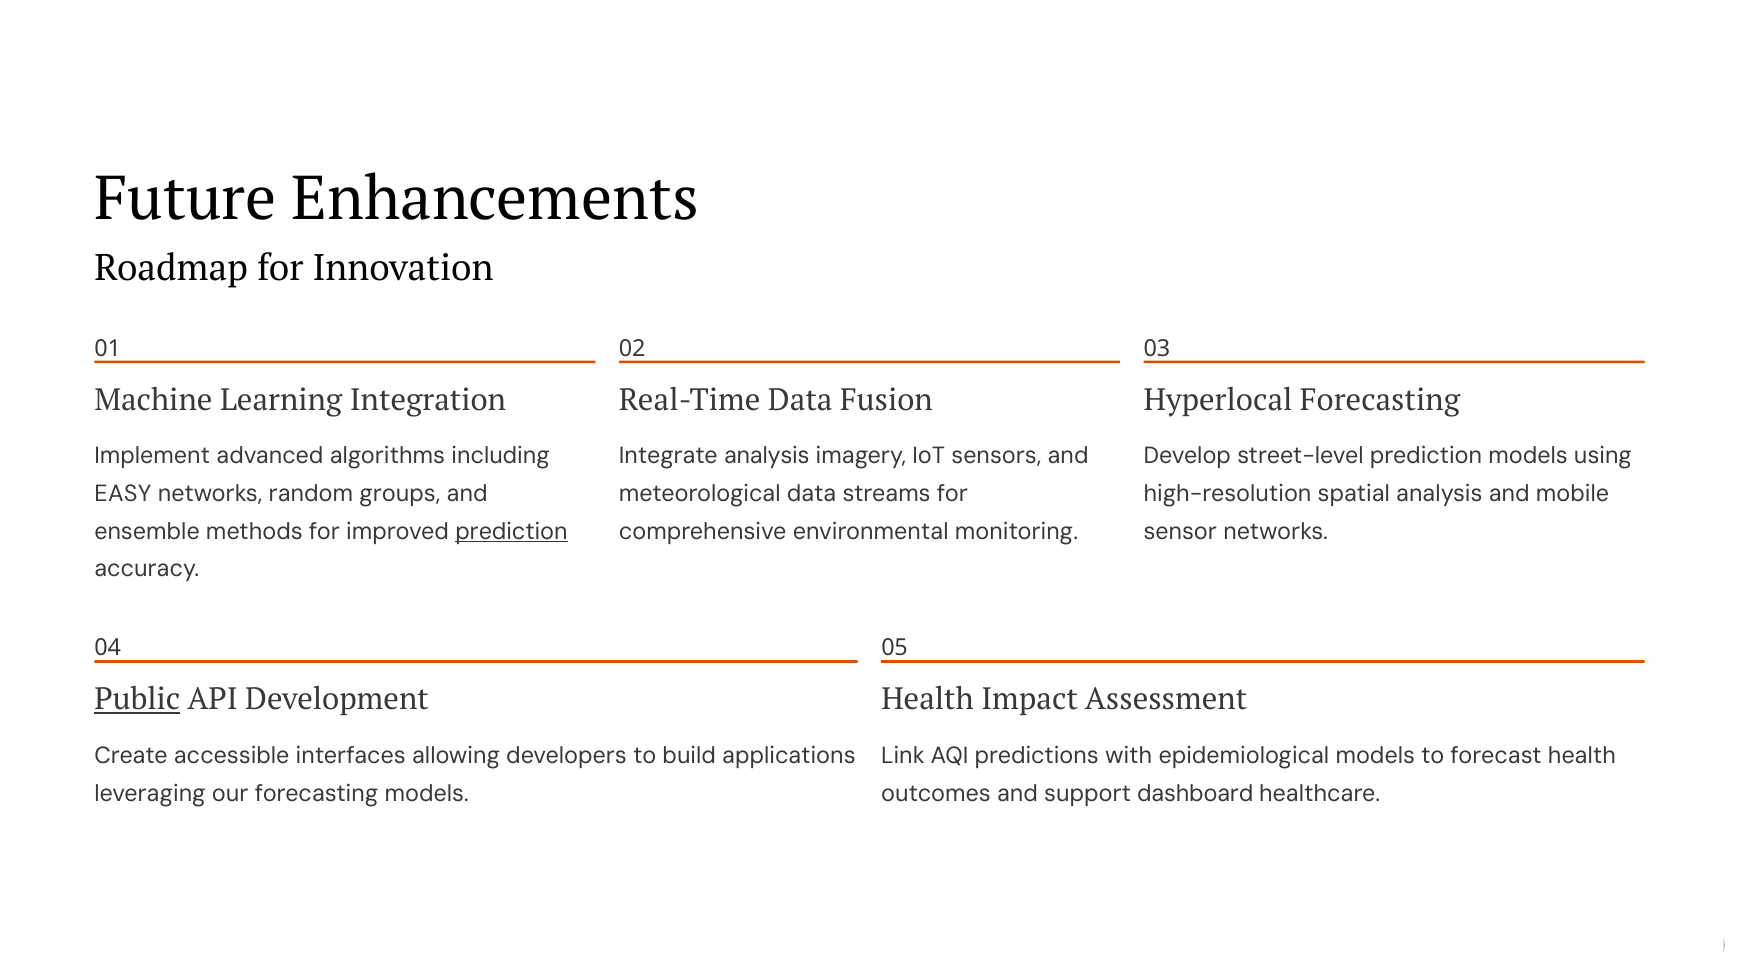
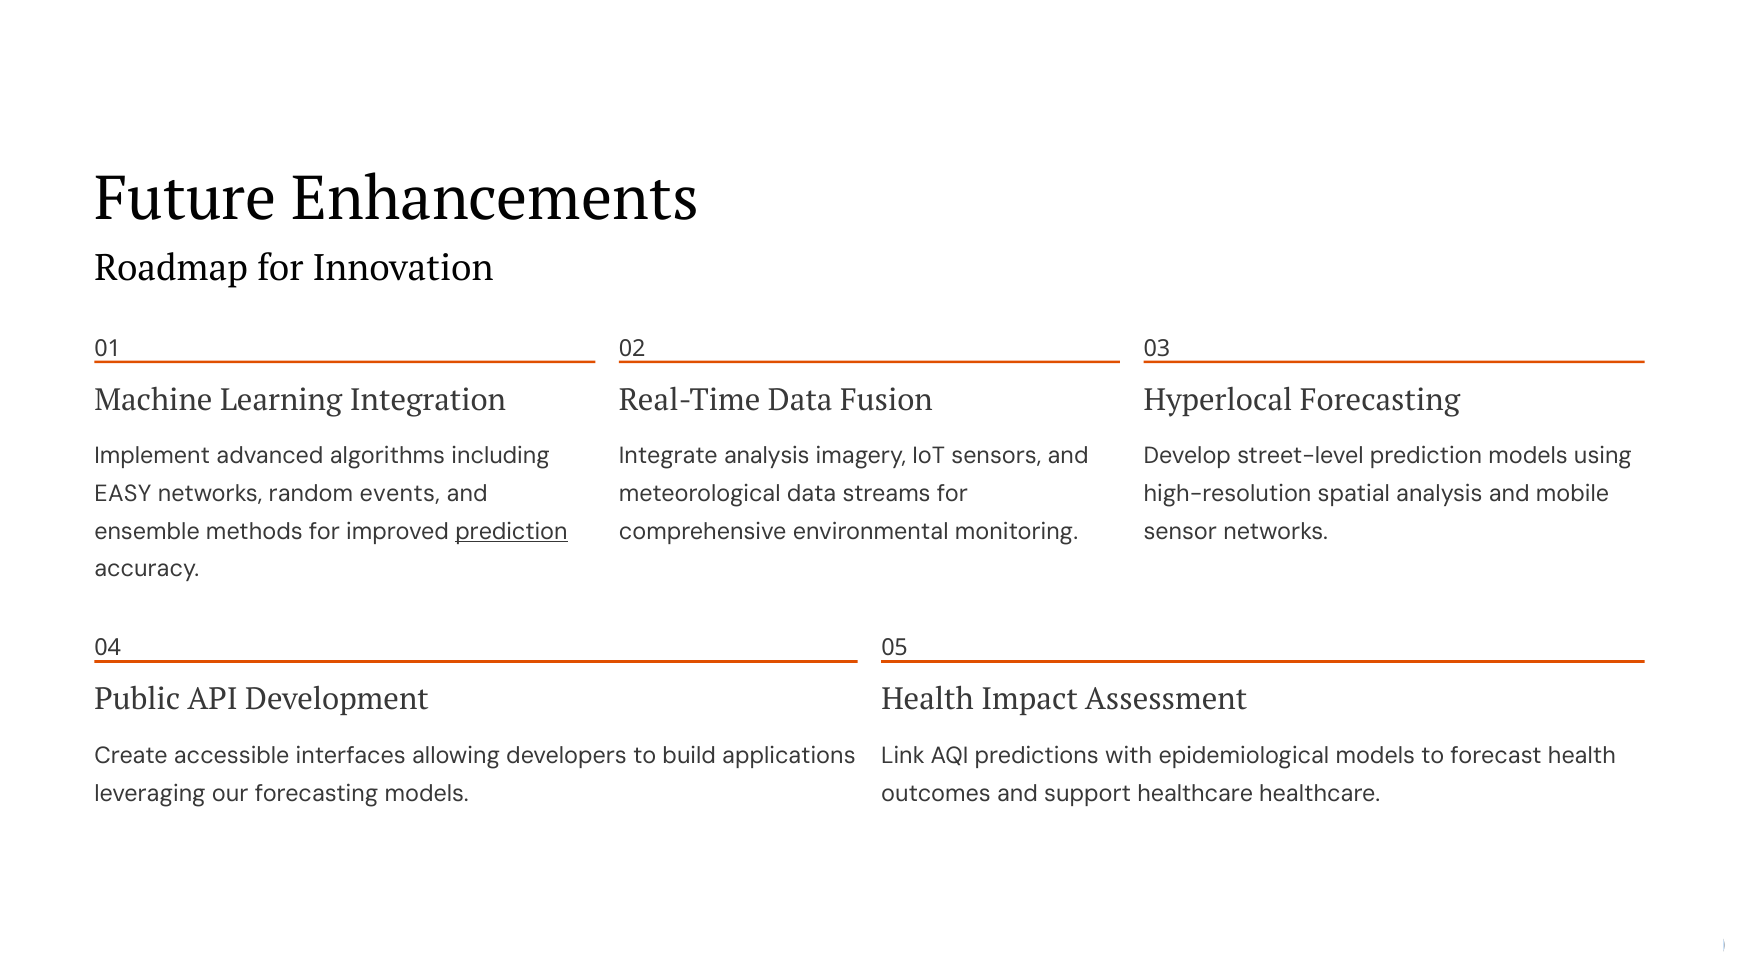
groups: groups -> events (400, 494)
Public underline: present -> none (137, 700)
support dashboard: dashboard -> healthcare (1195, 793)
